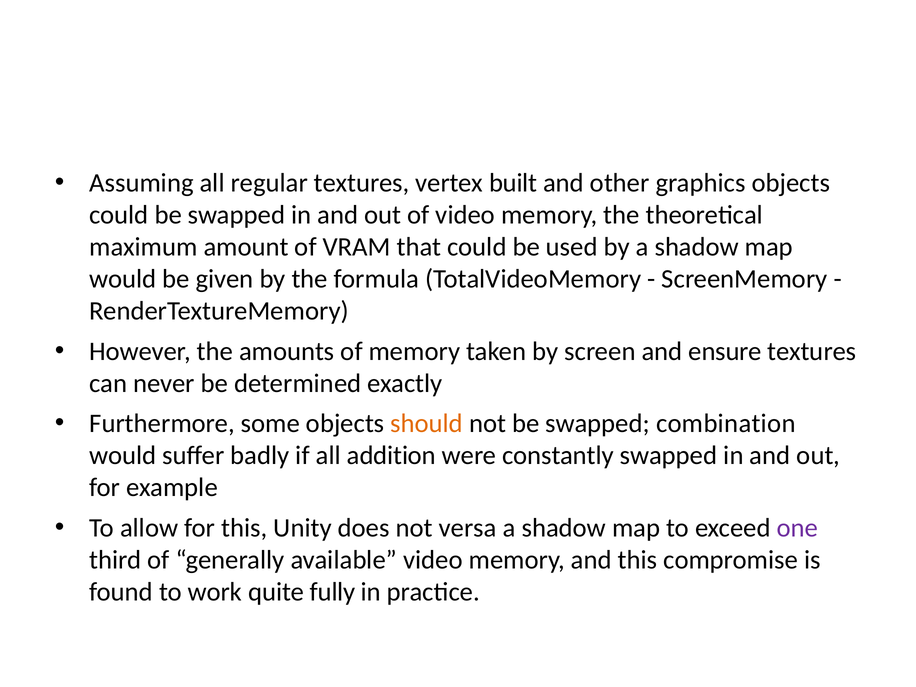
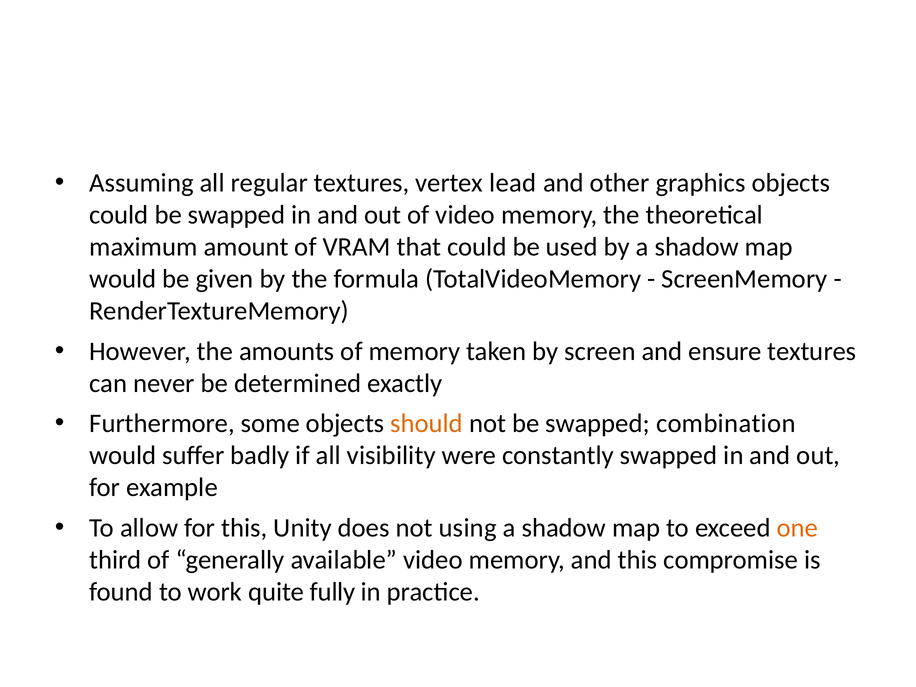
built: built -> lead (513, 183)
addition: addition -> visibility (391, 456)
versa: versa -> using (468, 528)
one colour: purple -> orange (797, 528)
